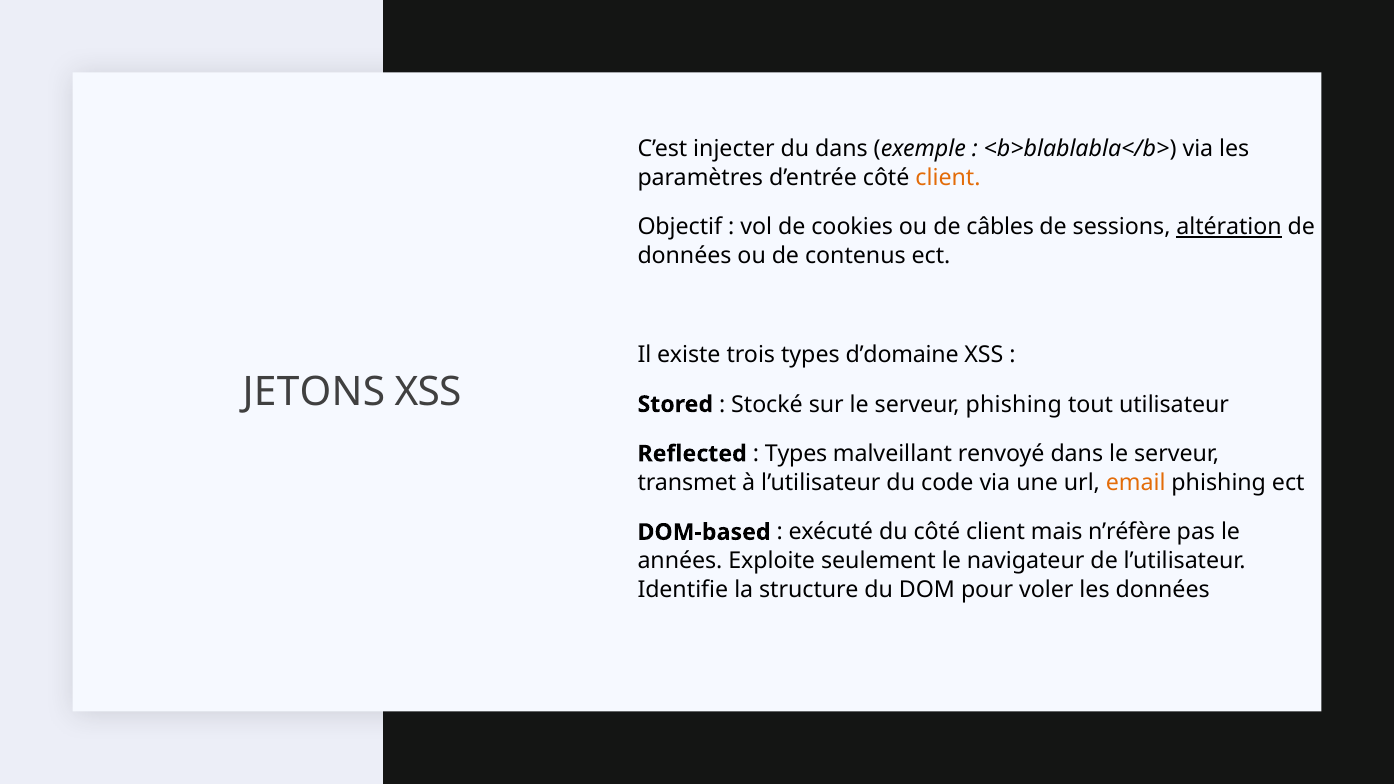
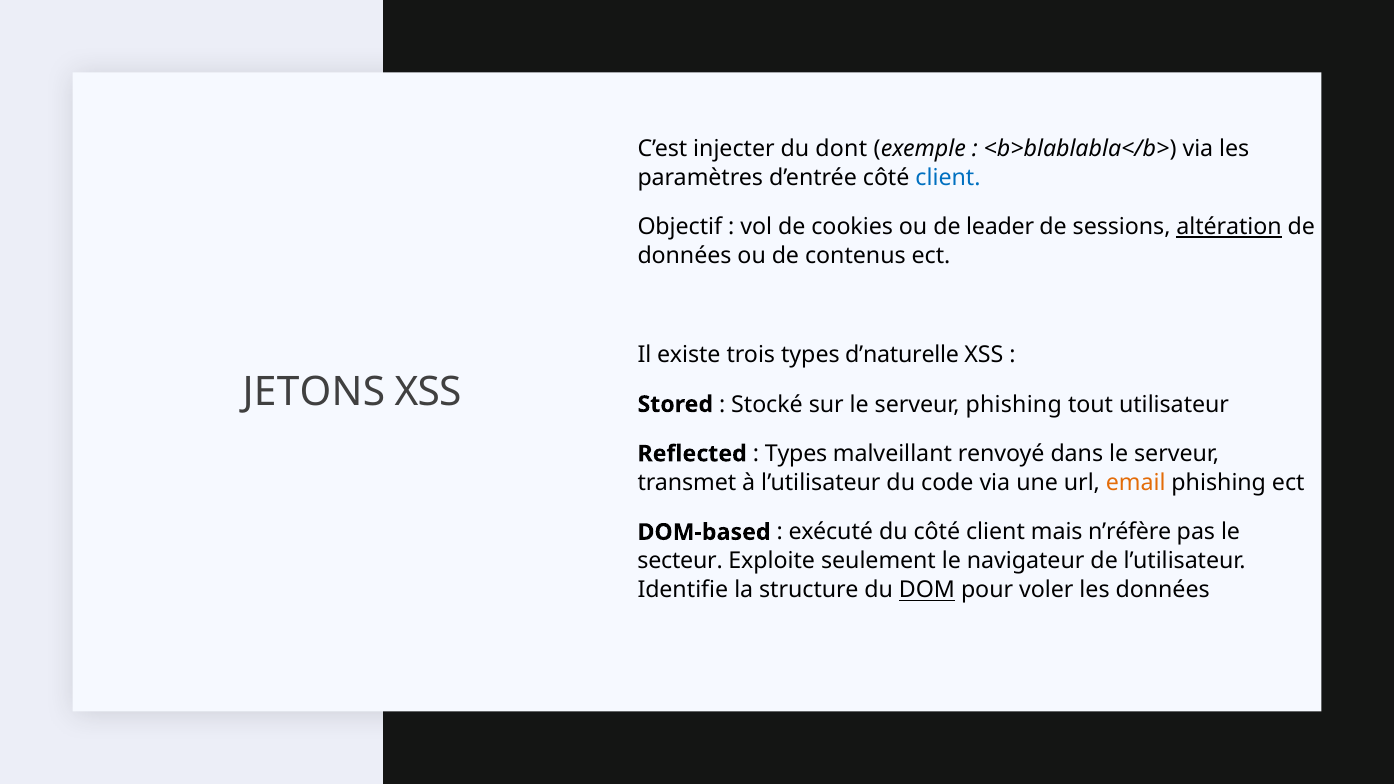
du dans: dans -> dont (841, 149)
client colour: orange -> blue (948, 178)
câbles: câbles -> leader (1000, 227)
d’domaine: d’domaine -> d’naturelle (902, 355)
années: années -> secteur (680, 561)
DOM underline: none -> present (927, 590)
